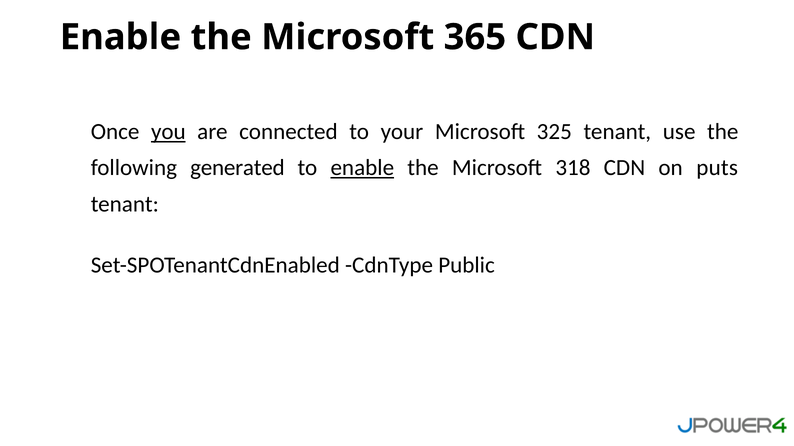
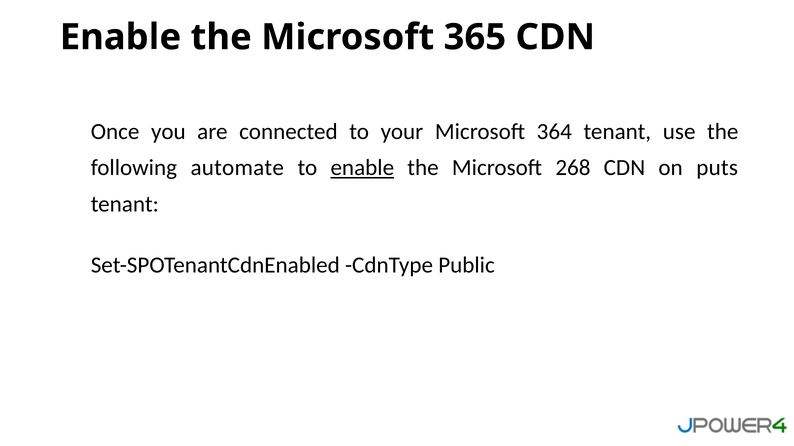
you underline: present -> none (168, 132)
325: 325 -> 364 (554, 132)
generated: generated -> automate (237, 168)
318: 318 -> 268 (573, 168)
